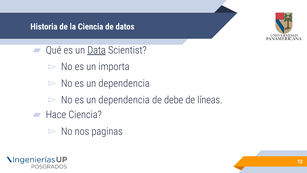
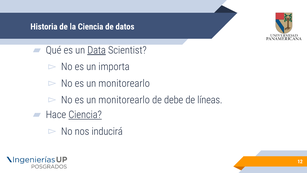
dependencia: dependencia -> monitorearlo (124, 83)
dependencia: dependencia -> monitorearlo (124, 100)
Ciencia underline: none -> present (85, 115)
paginas: paginas -> inducirá (107, 131)
